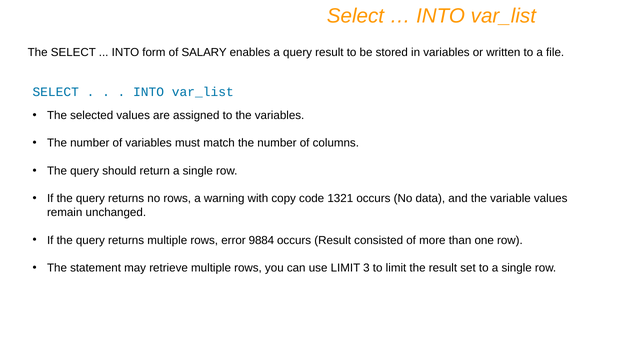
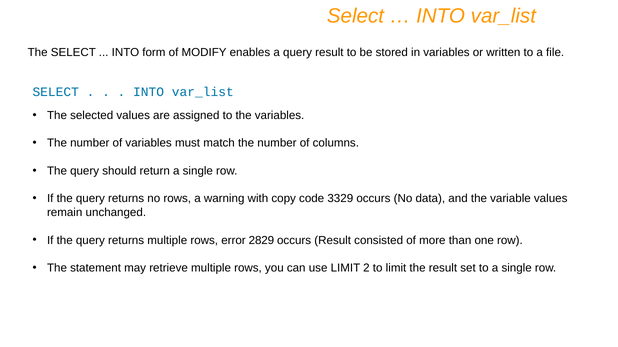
SALARY: SALARY -> MODIFY (204, 53)
1321: 1321 -> 3329 (340, 199)
9884: 9884 -> 2829 (261, 241)
3: 3 -> 2 (366, 269)
